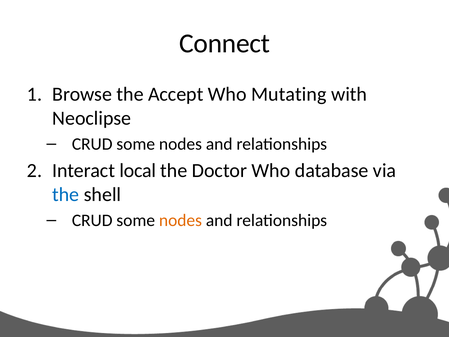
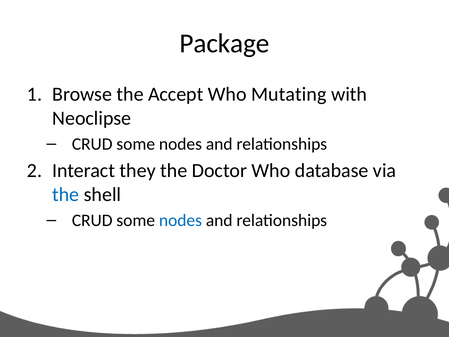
Connect: Connect -> Package (225, 43)
local: local -> they (138, 171)
nodes colour: orange -> blue (180, 220)
